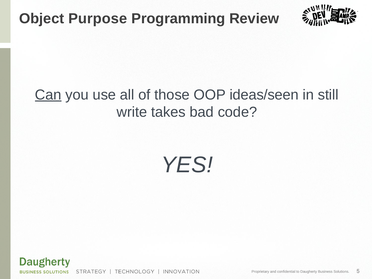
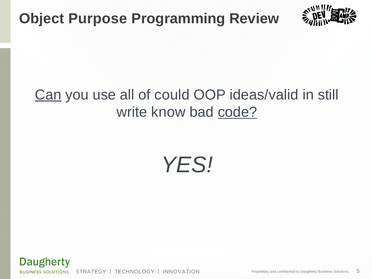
those: those -> could (172, 95)
ideas/seen: ideas/seen -> ideas/valid (264, 95)
takes: takes -> know (168, 112)
code underline: none -> present (237, 112)
